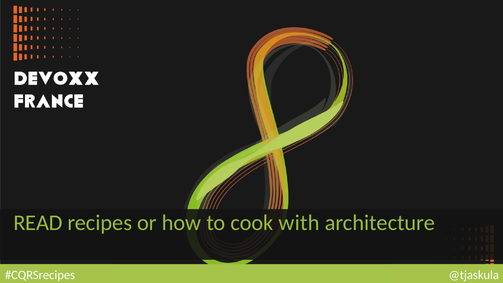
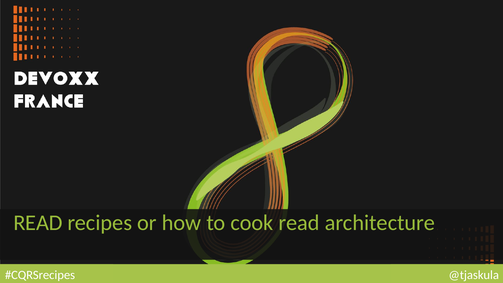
cook with: with -> read (299, 223)
